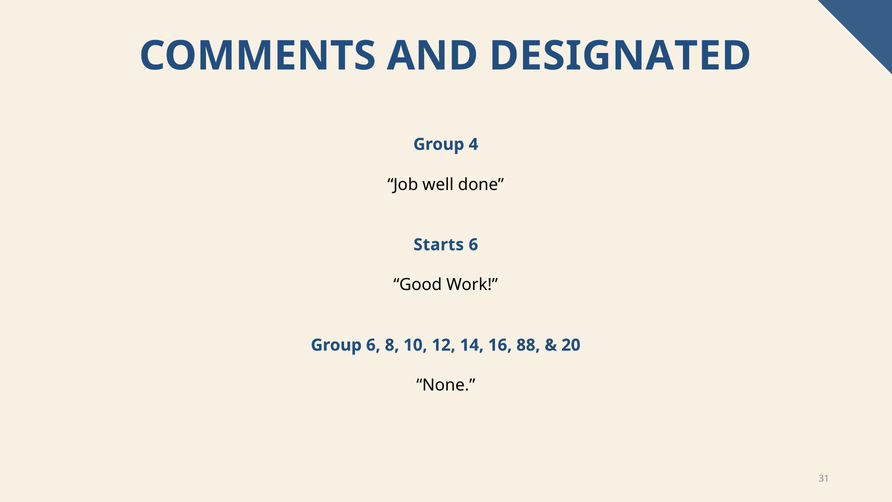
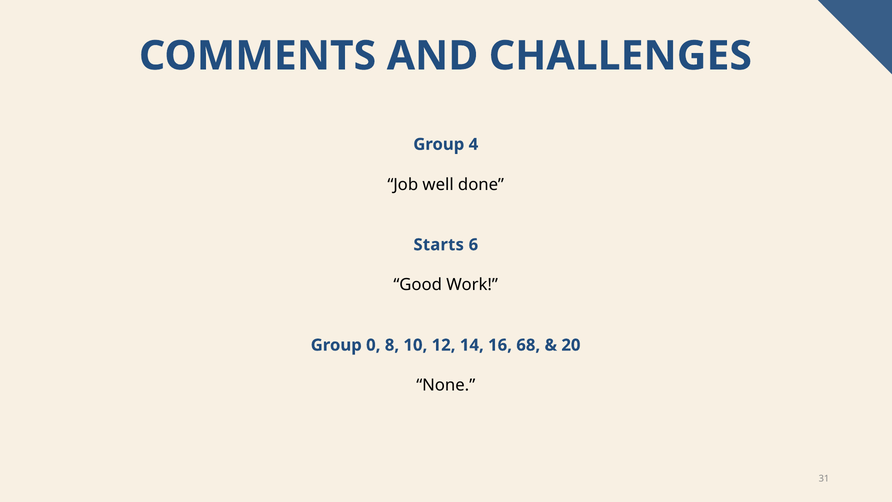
DESIGNATED: DESIGNATED -> CHALLENGES (620, 56)
Group 6: 6 -> 0 (373, 345)
88: 88 -> 68 (528, 345)
